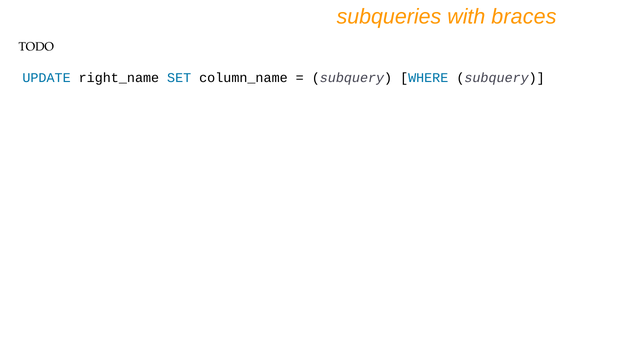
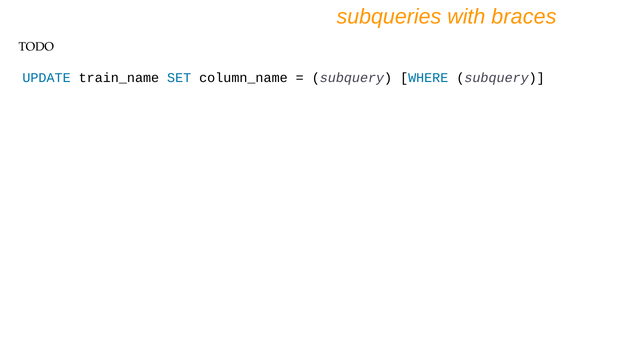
right_name: right_name -> train_name (119, 78)
